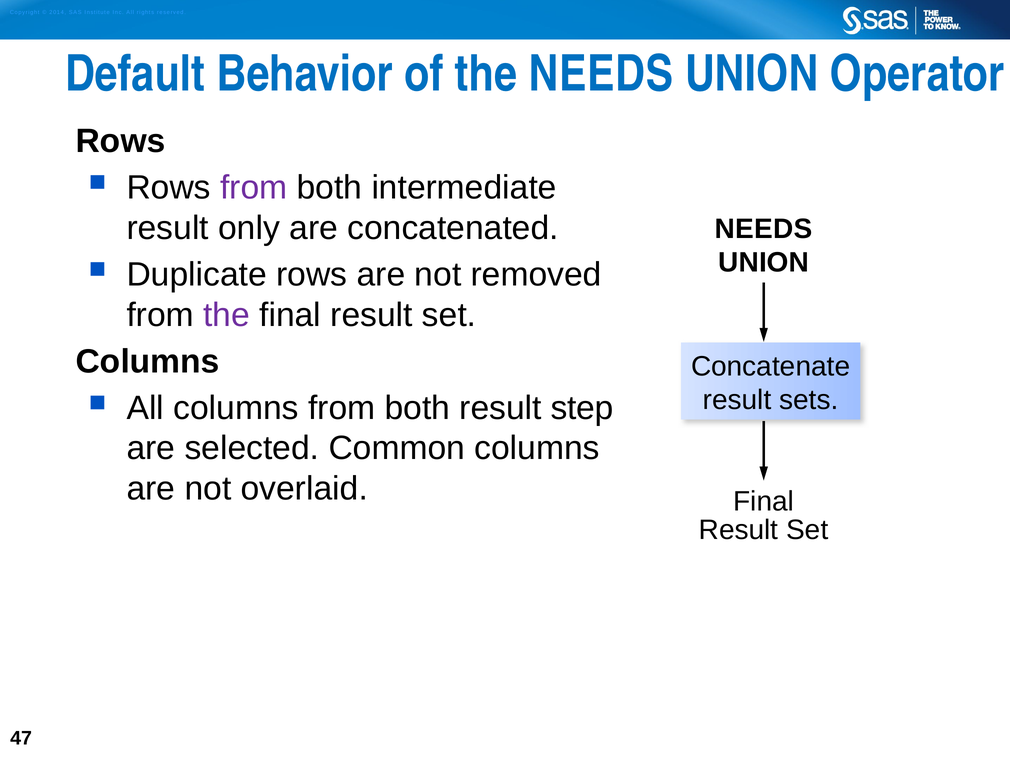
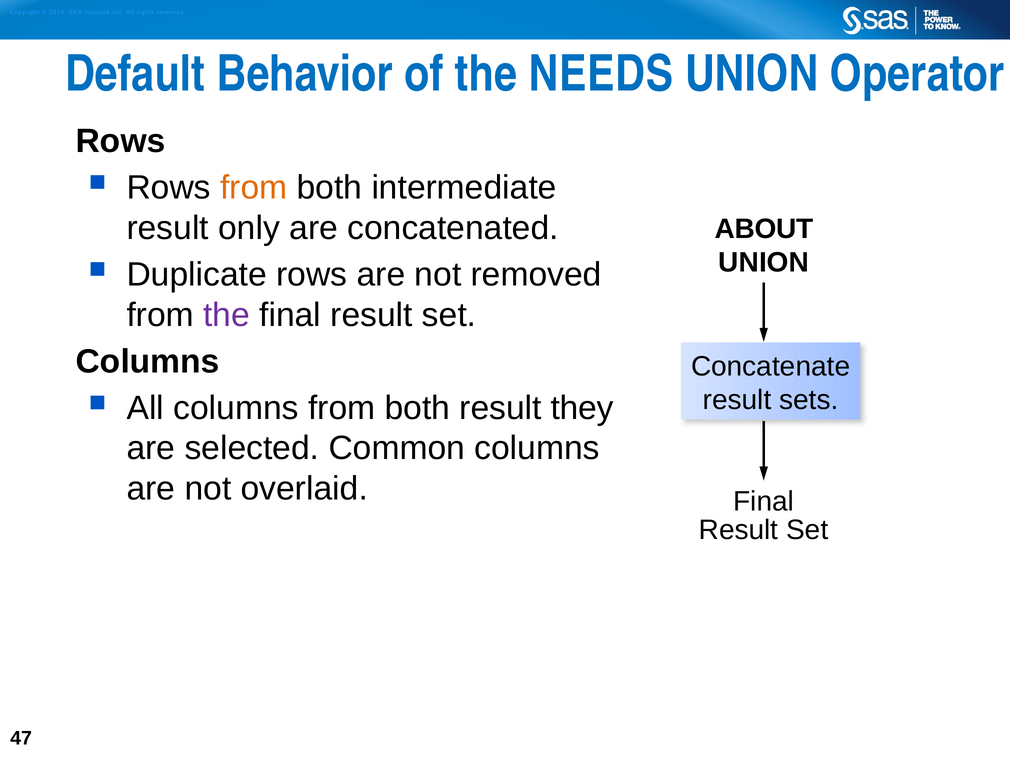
from colour: purple -> orange (254, 187)
NEEDS: NEEDS -> ABOUT (764, 229)
step: step -> they (582, 408)
